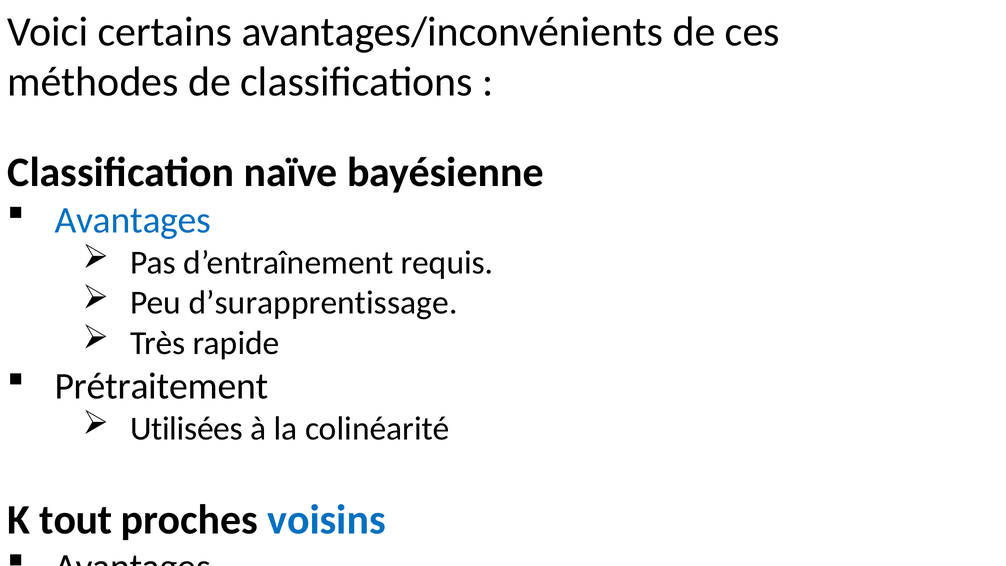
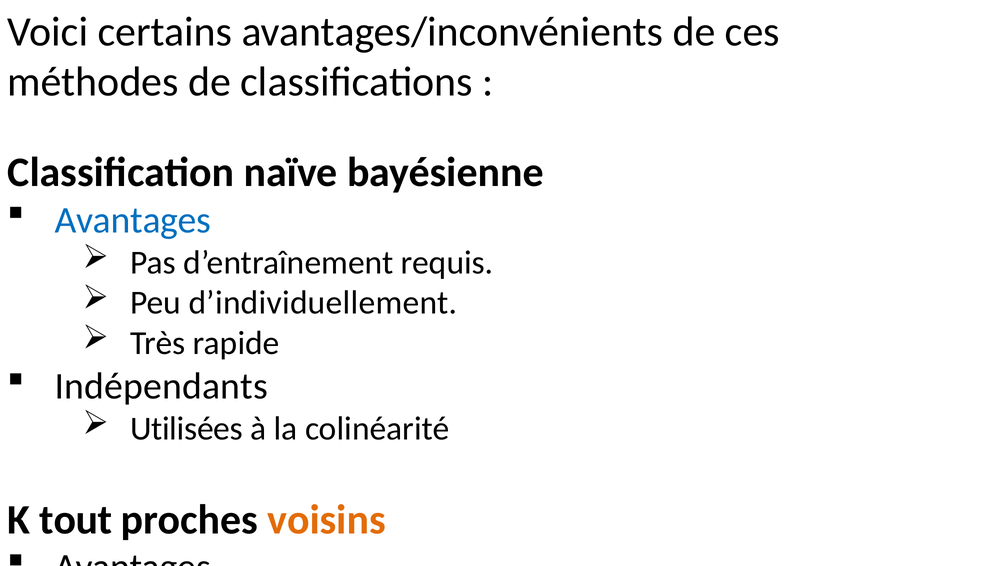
d’surapprentissage: d’surapprentissage -> d’individuellement (323, 303)
Prétraitement: Prétraitement -> Indépendants (161, 386)
voisins colour: blue -> orange (327, 520)
